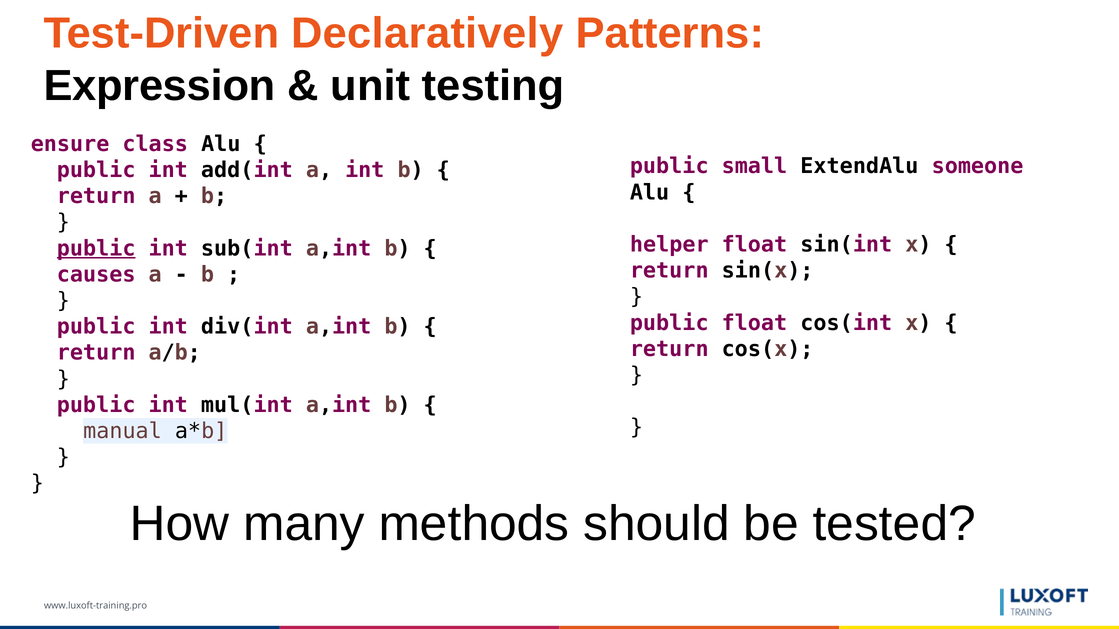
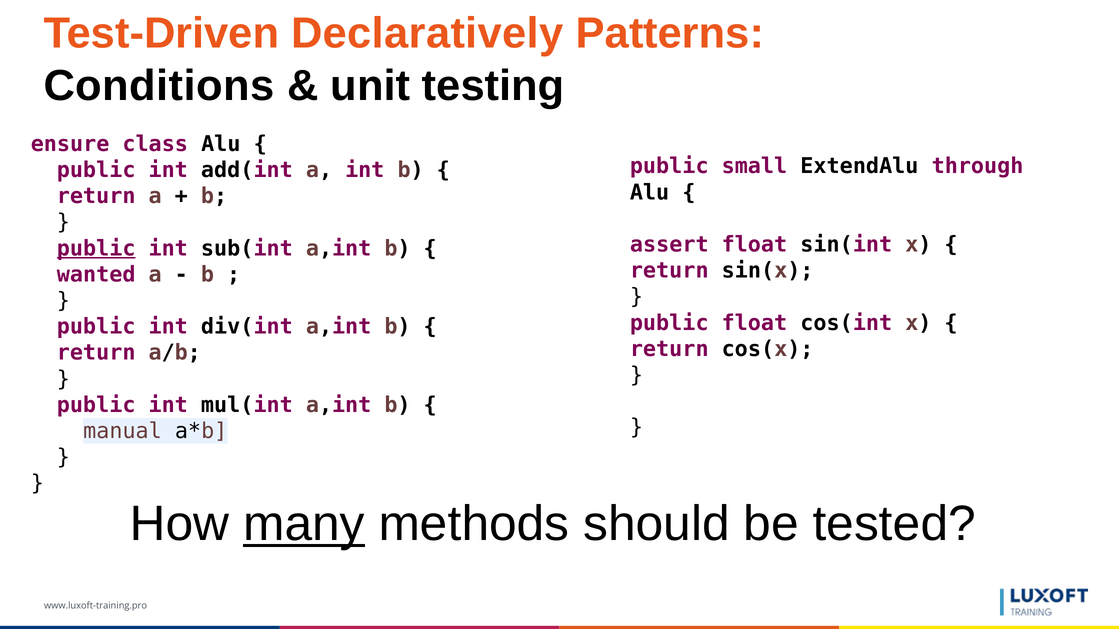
Expression: Expression -> Conditions (159, 86)
someone: someone -> through (978, 166)
helper: helper -> assert (669, 245)
causes: causes -> wanted (96, 275)
many underline: none -> present (304, 524)
